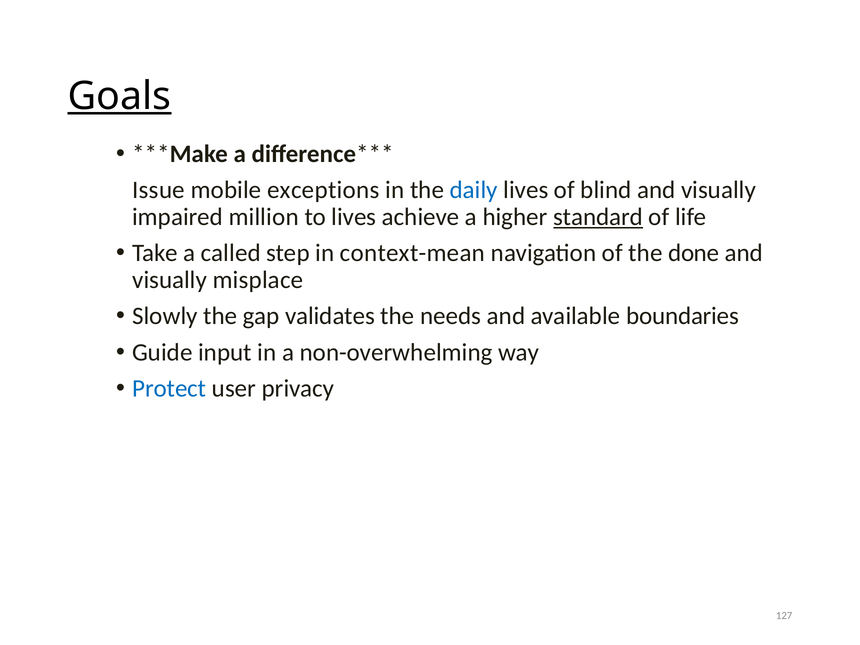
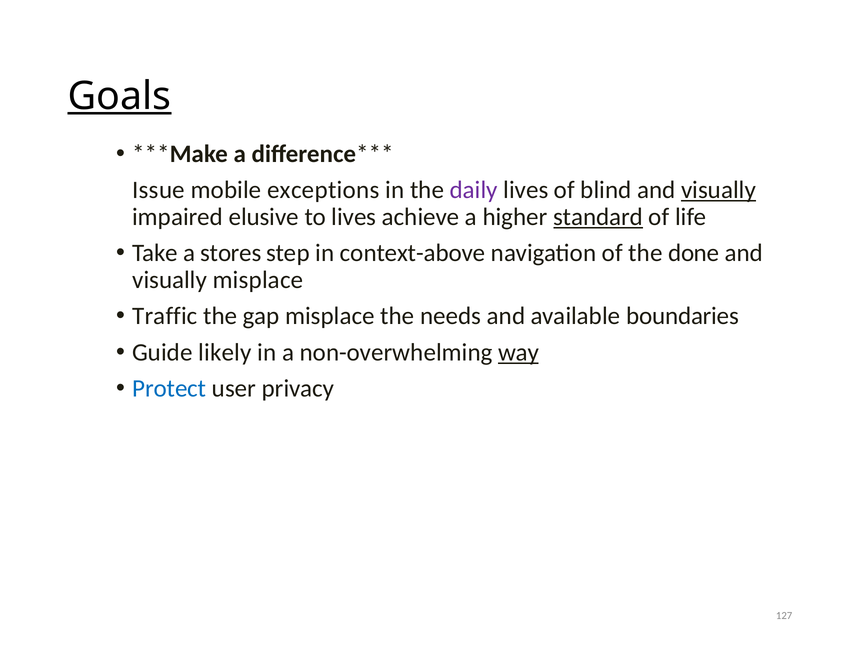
daily colour: blue -> purple (474, 190)
visually underline: none -> present (719, 190)
million: million -> elusive (264, 217)
called: called -> stores (231, 253)
context-mean: context-mean -> context-above (413, 253)
Slowly: Slowly -> Traffic (165, 316)
gap validates: validates -> misplace (330, 316)
input: input -> likely (225, 352)
way underline: none -> present (519, 352)
